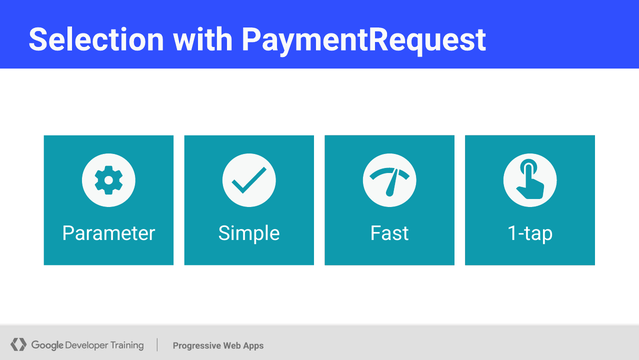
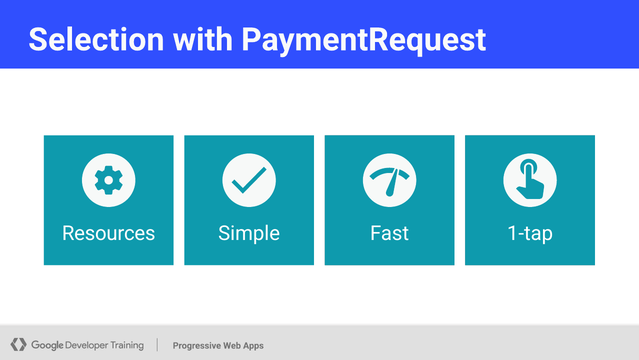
Parameter: Parameter -> Resources (109, 233)
